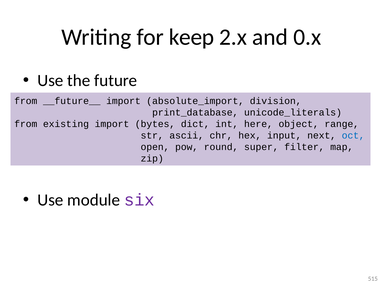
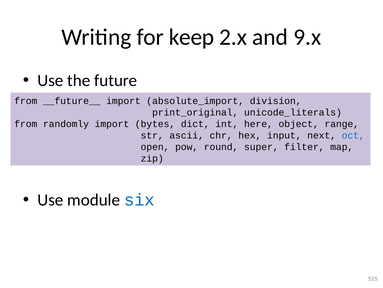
0.x: 0.x -> 9.x (307, 37)
print_database: print_database -> print_original (195, 112)
existing: existing -> randomly (66, 124)
six colour: purple -> blue (139, 200)
